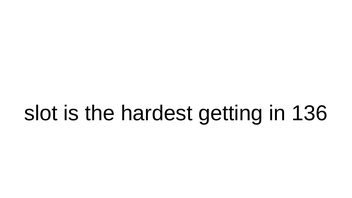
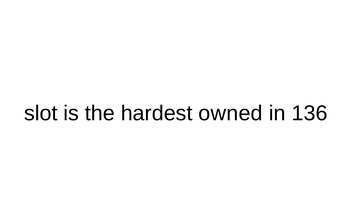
getting: getting -> owned (231, 113)
